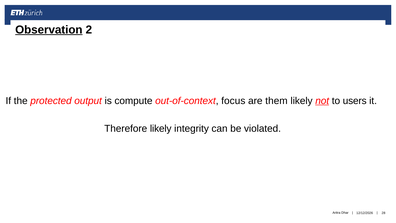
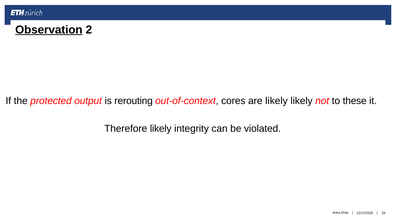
compute: compute -> rerouting (134, 101)
focus: focus -> cores (233, 101)
are them: them -> likely (276, 101)
not underline: present -> none (322, 101)
users: users -> these (355, 101)
